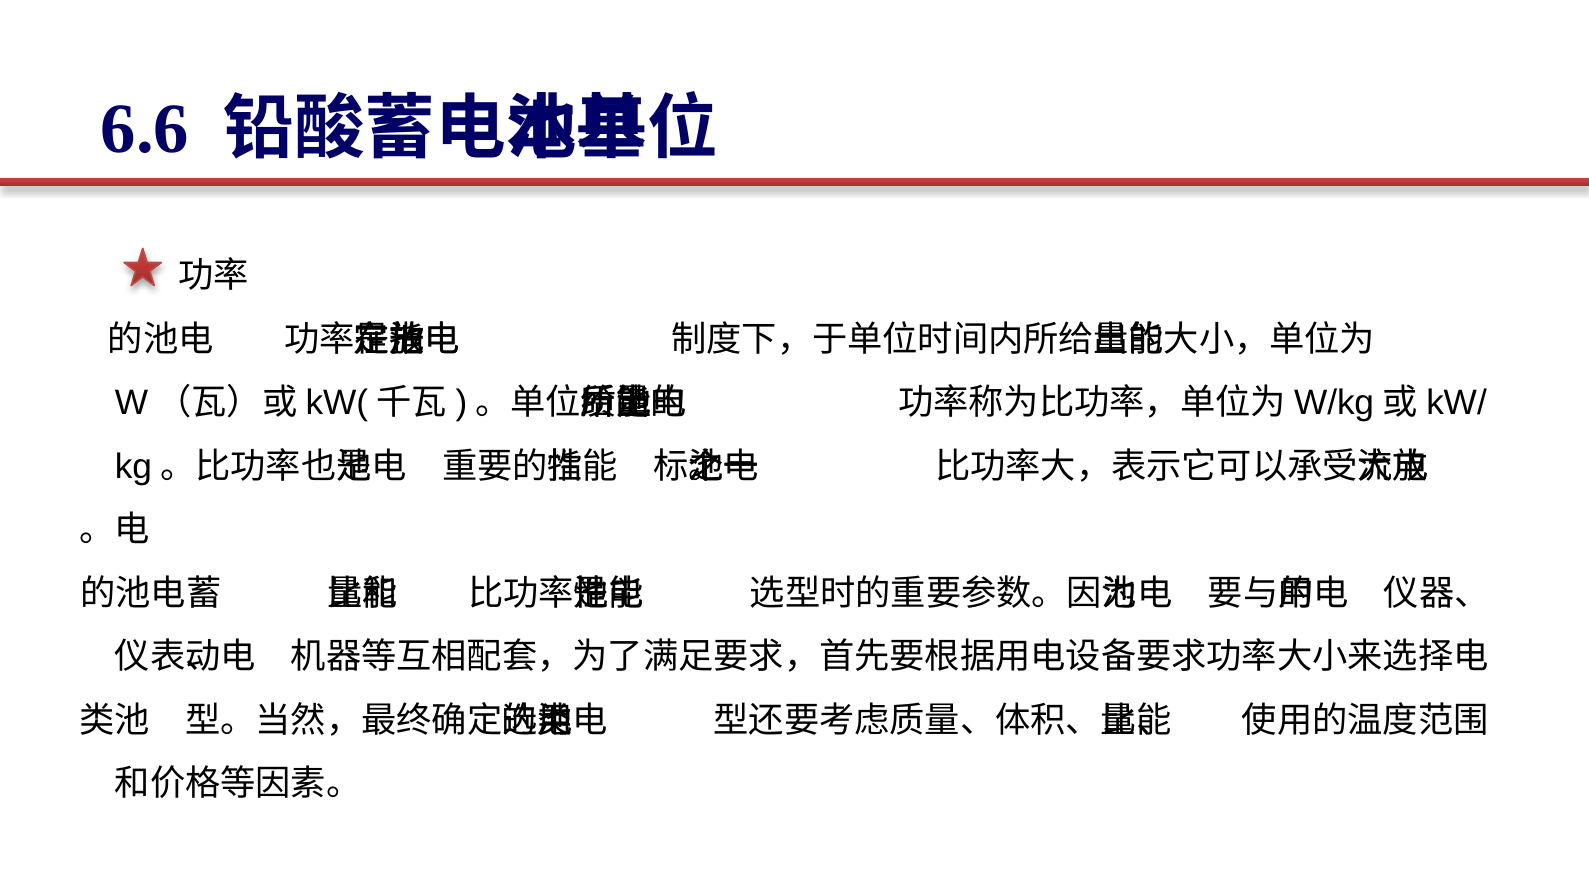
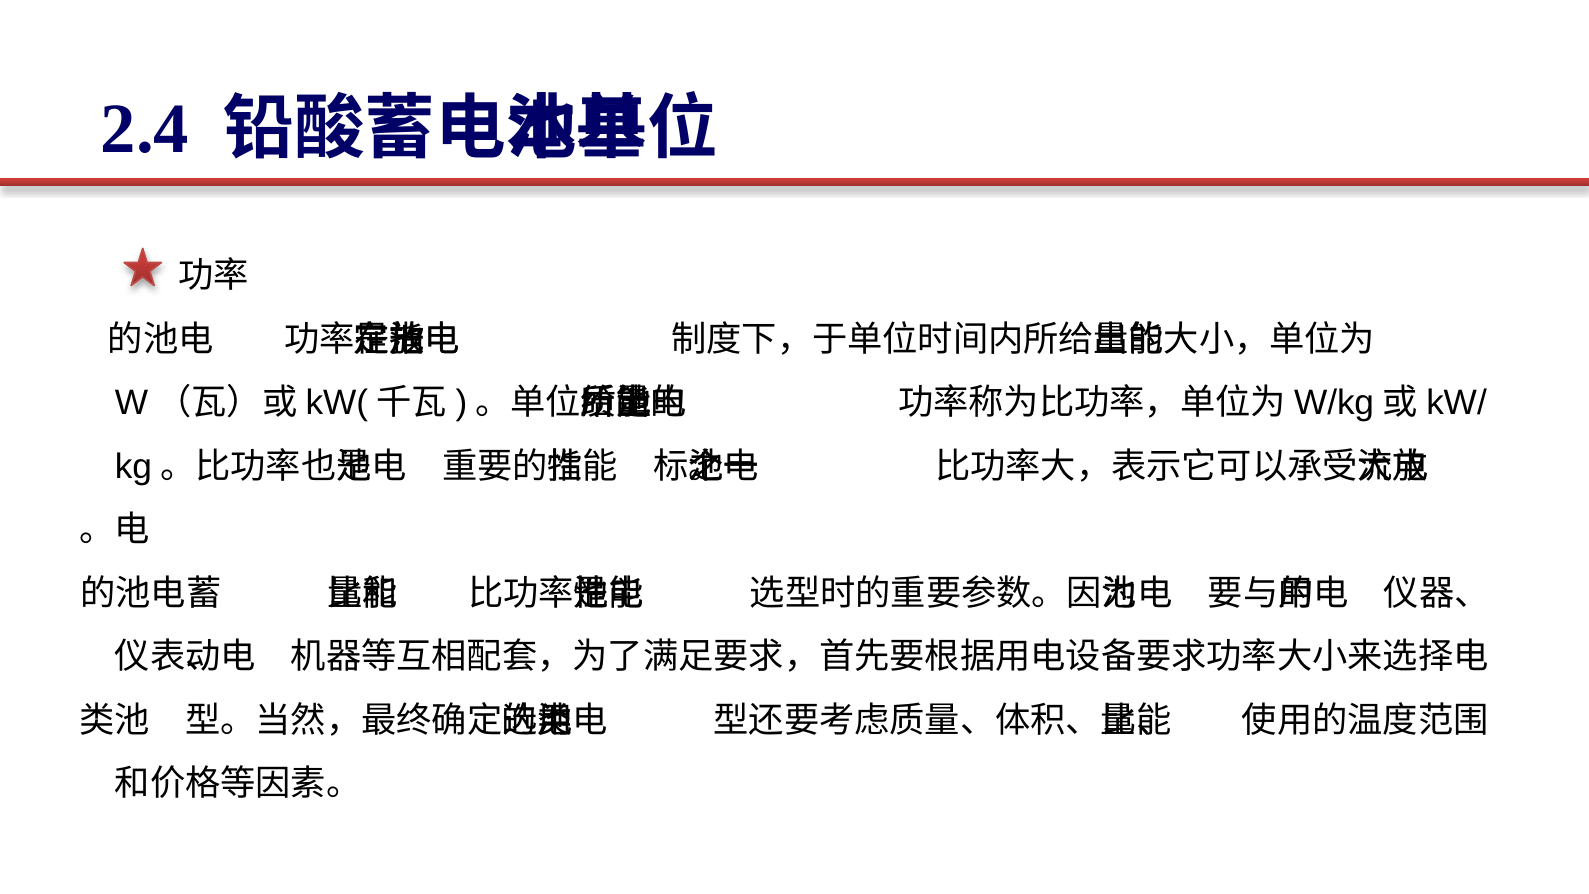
6.6: 6.6 -> 2.4 (145, 129)
